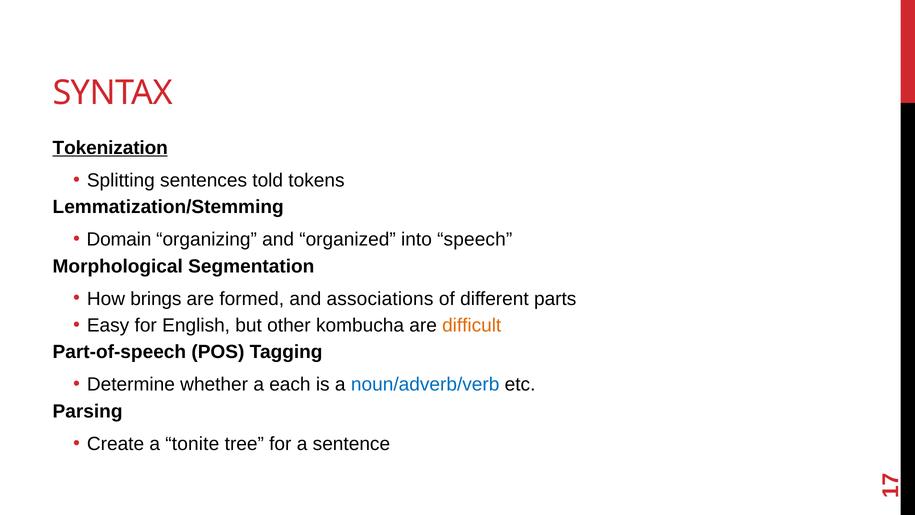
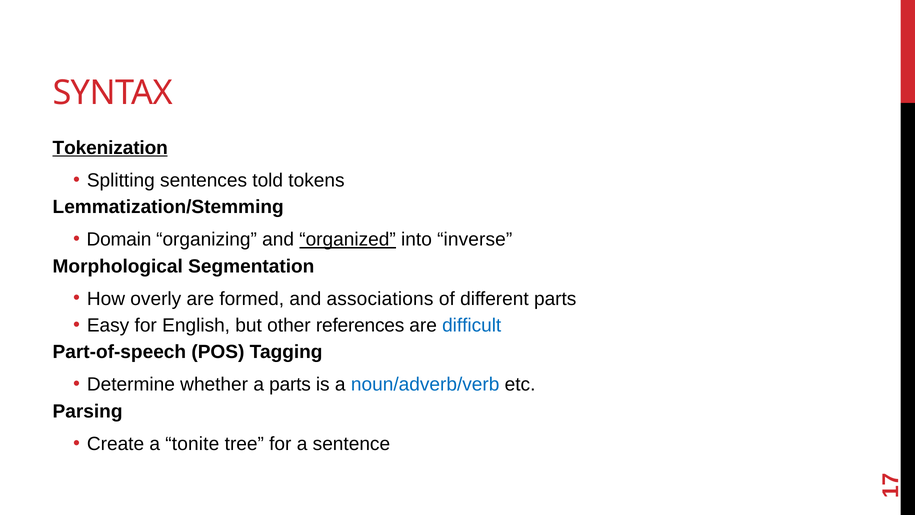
organized underline: none -> present (348, 239)
speech: speech -> inverse (475, 239)
brings: brings -> overly (156, 299)
kombucha: kombucha -> references (360, 325)
difficult colour: orange -> blue (472, 325)
a each: each -> parts (290, 384)
